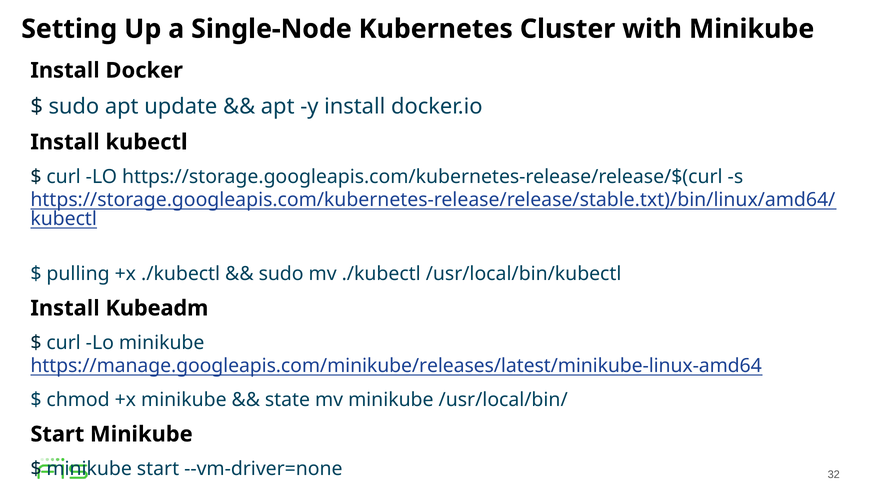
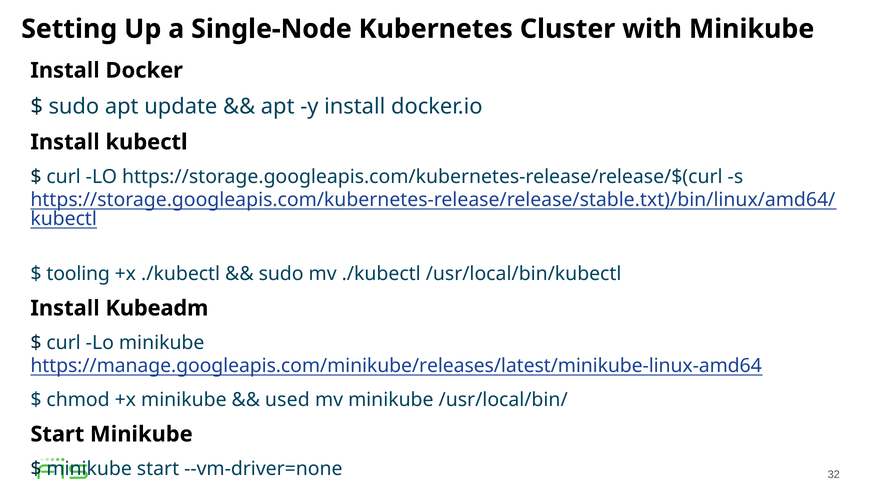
pulling: pulling -> tooling (78, 274)
state: state -> used (287, 400)
